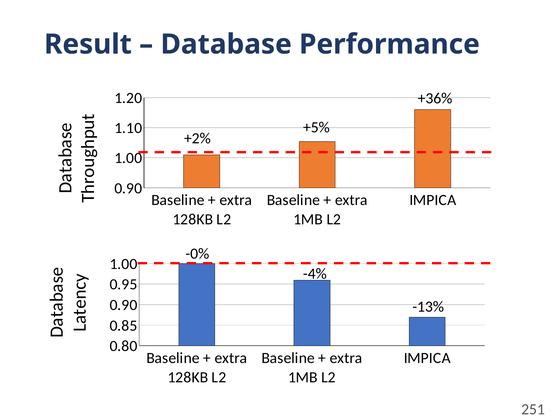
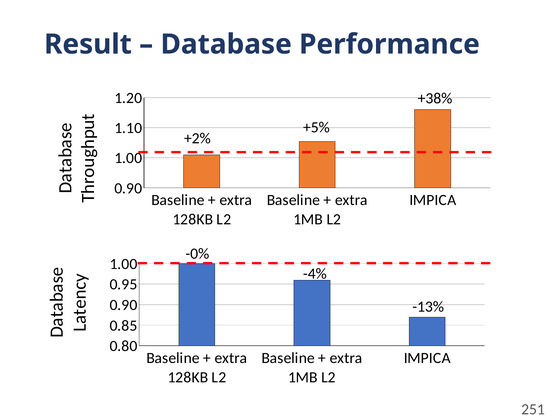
+36%: +36% -> +38% (435, 98)
